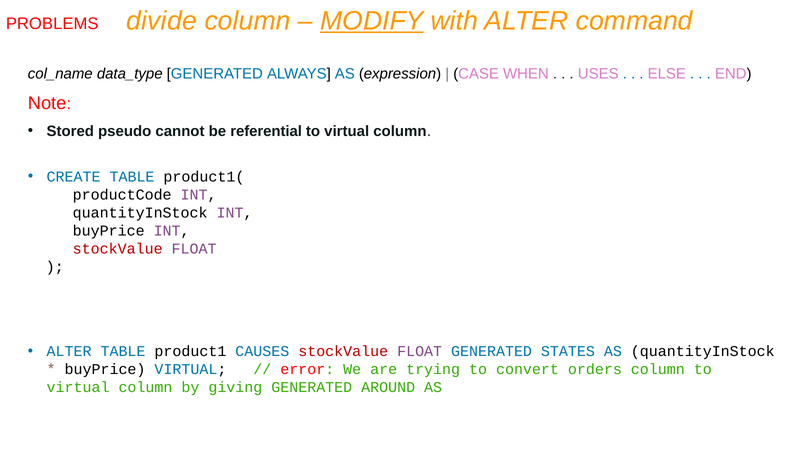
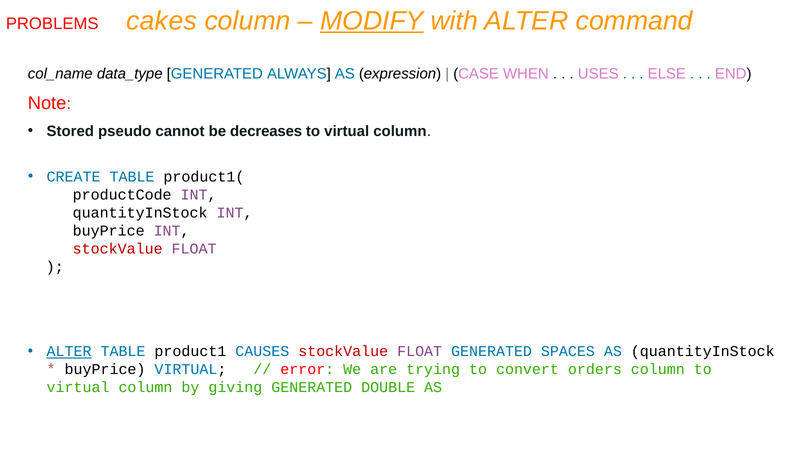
divide: divide -> cakes (162, 21)
referential: referential -> decreases (266, 131)
ALTER underline: none -> present (69, 351)
STATES: STATES -> SPACES (568, 351)
AROUND: AROUND -> DOUBLE (388, 387)
